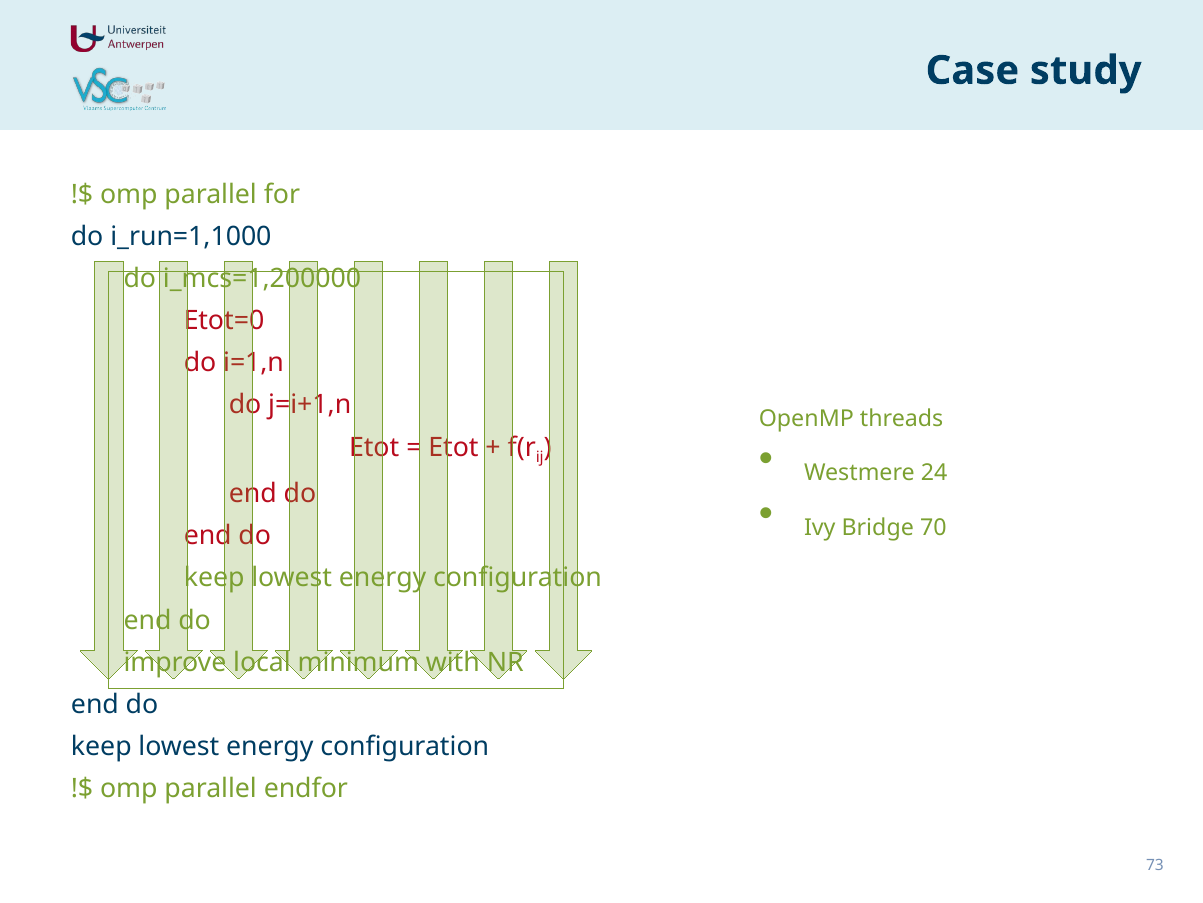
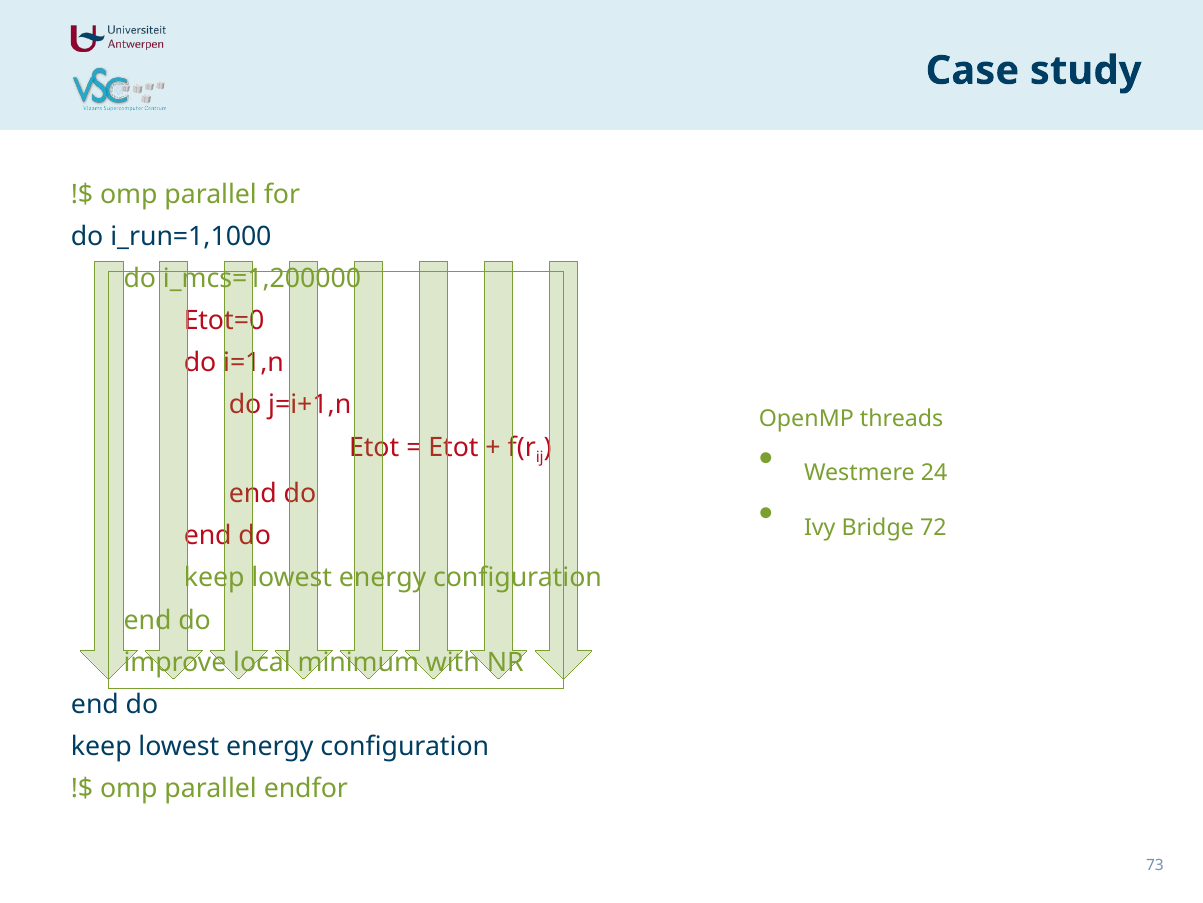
70: 70 -> 72 (933, 528)
